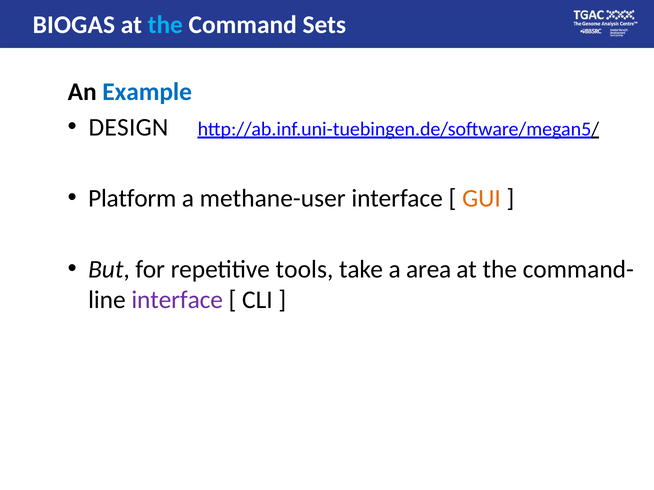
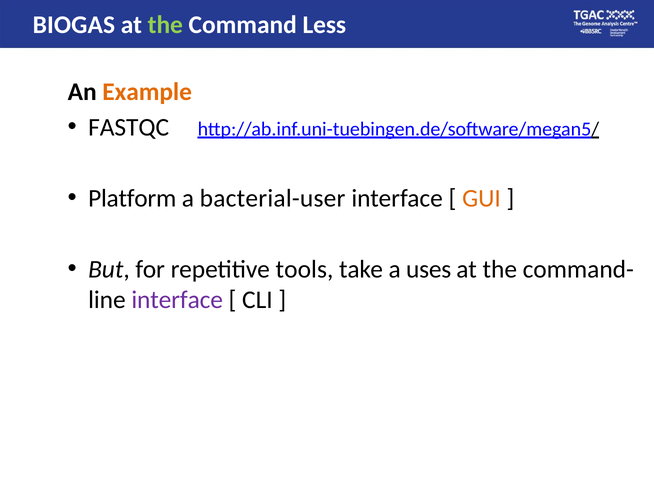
the colour: light blue -> light green (165, 25)
Sets: Sets -> Less (324, 25)
Example colour: blue -> orange (147, 92)
DESIGN: DESIGN -> FASTQC (129, 127)
methane-user: methane-user -> bacterial-user (273, 198)
area: area -> uses (429, 270)
